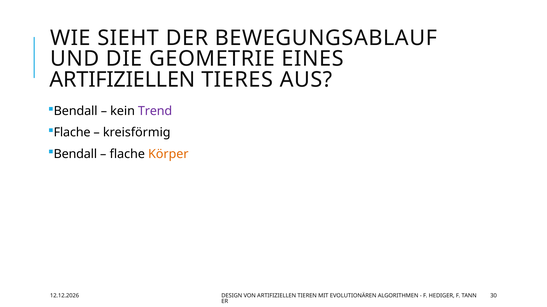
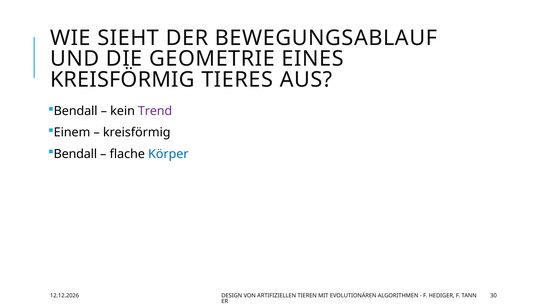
ARTIFIZIELLEN: ARTIFIZIELLEN -> KREISFÖRMIG (122, 80)
Flache: Flache -> Einem (72, 133)
Körper colour: orange -> blue (168, 154)
